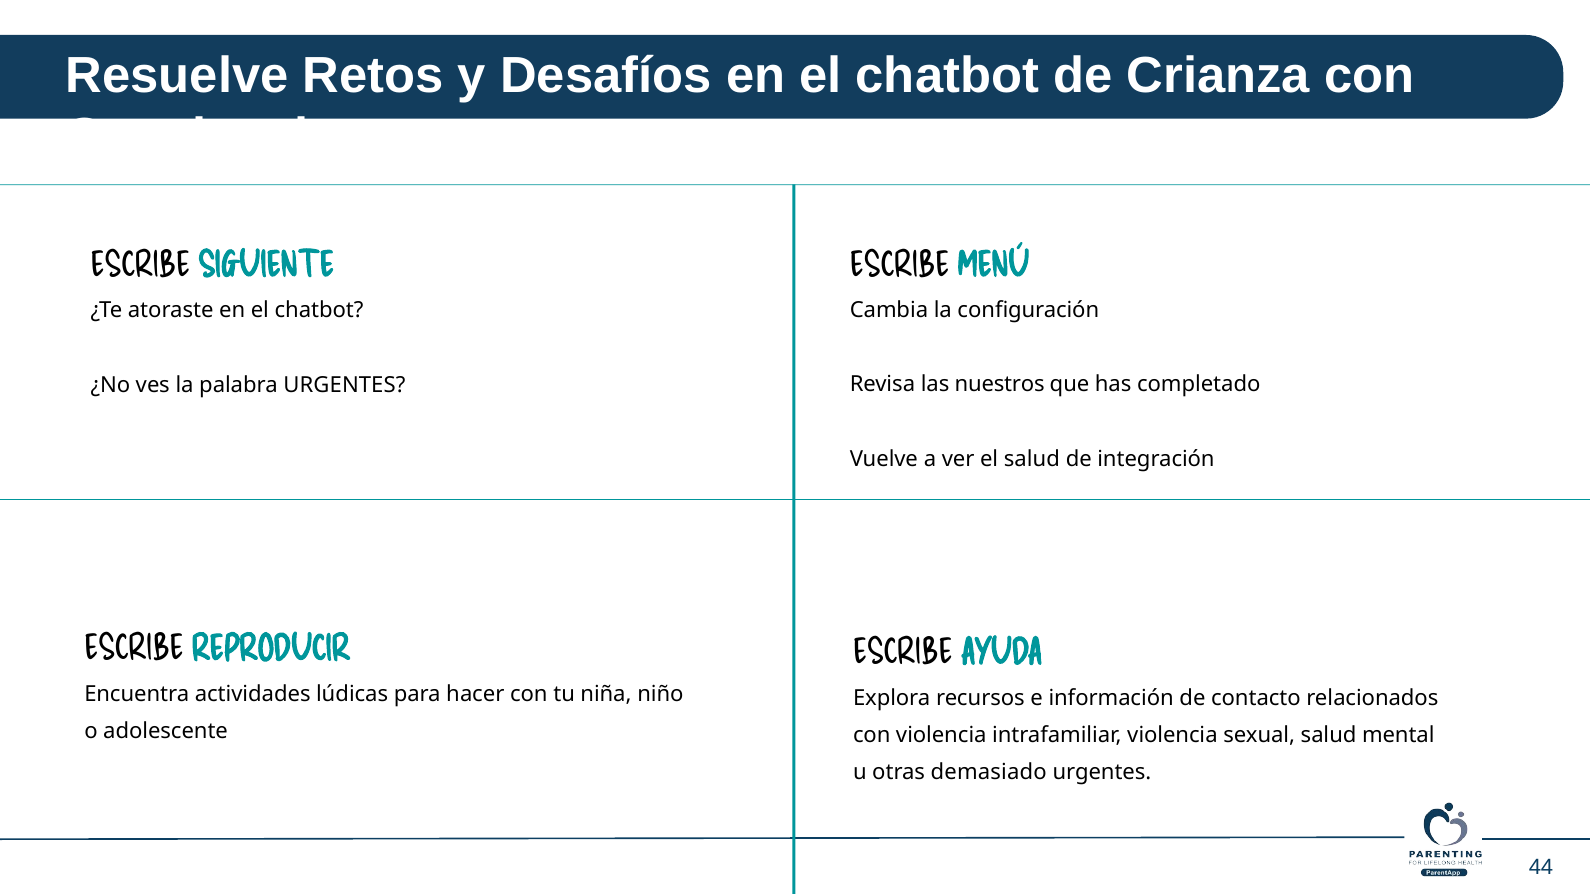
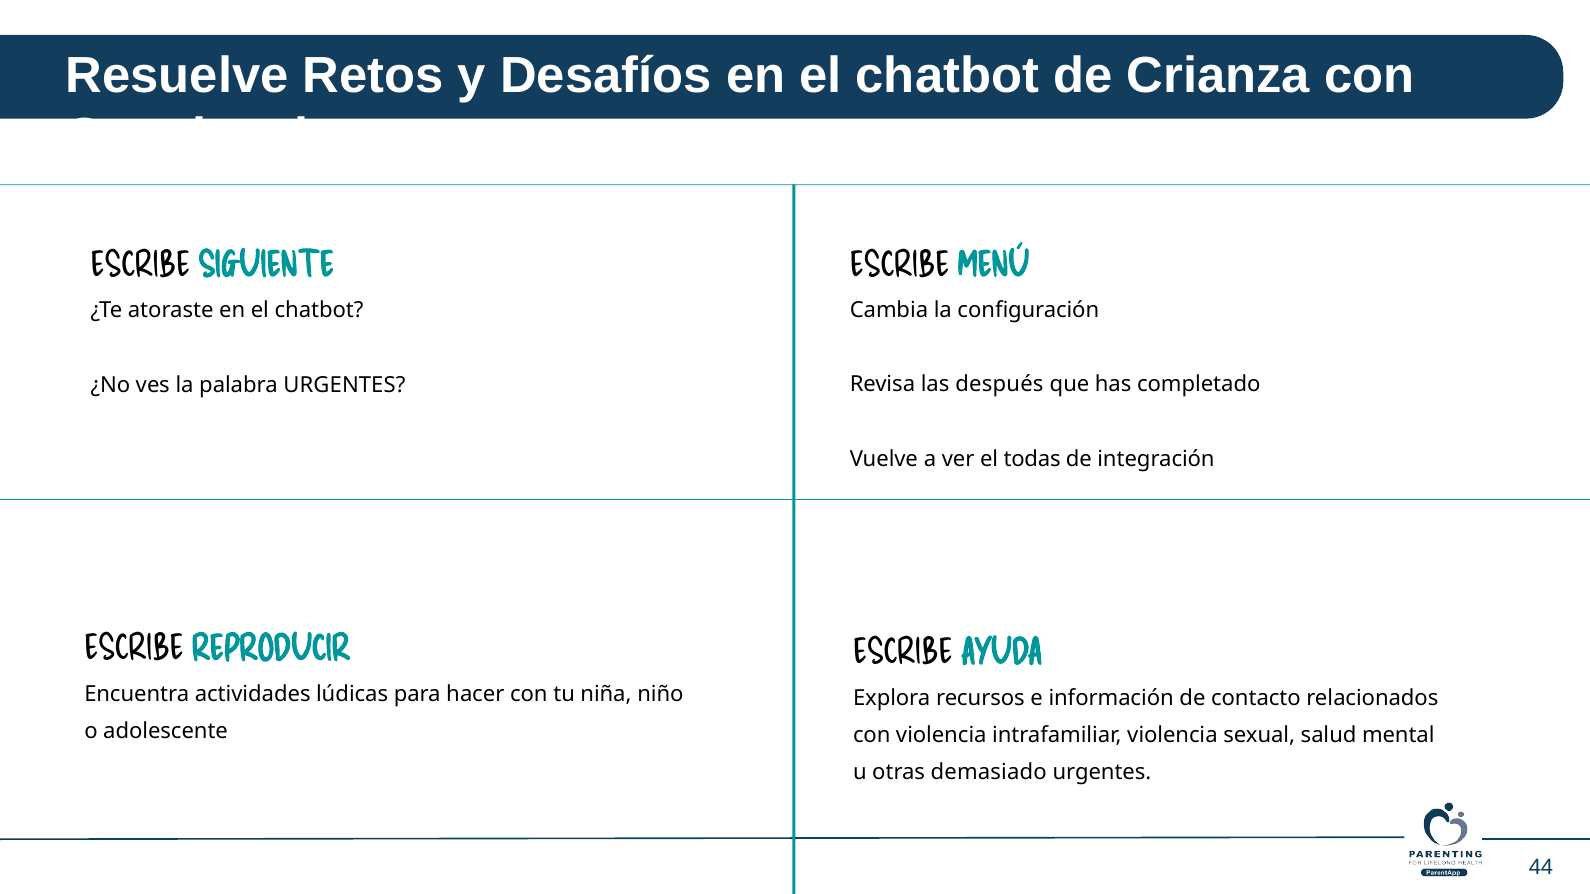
nuestros: nuestros -> después (999, 385)
el salud: salud -> todas (1032, 459)
